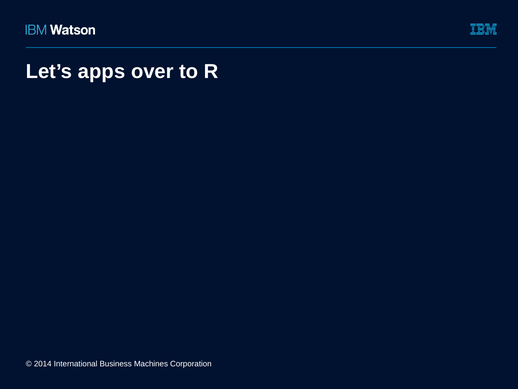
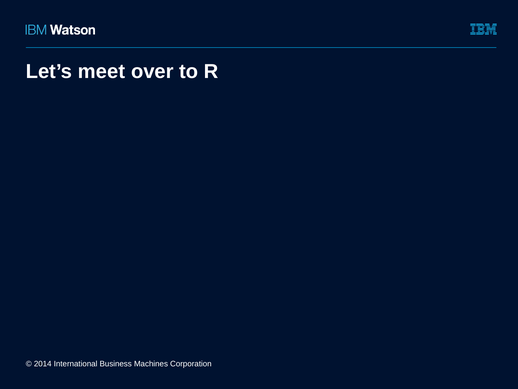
apps: apps -> meet (102, 71)
